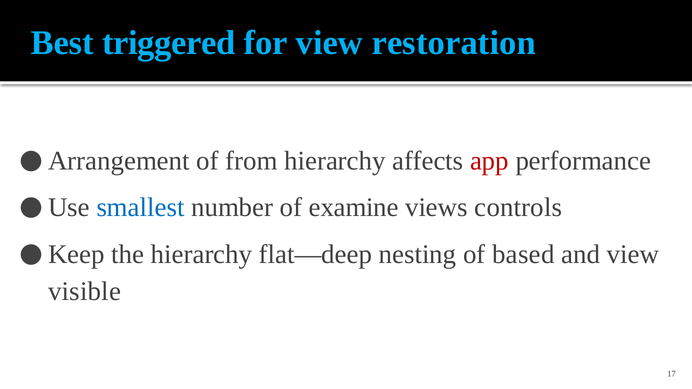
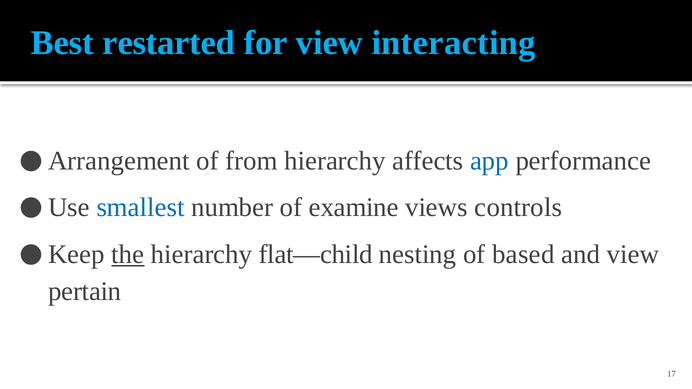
triggered: triggered -> restarted (169, 43)
restoration: restoration -> interacting (454, 43)
app colour: red -> blue (489, 161)
the underline: none -> present (128, 254)
flat—deep: flat—deep -> flat—child (316, 254)
visible: visible -> pertain (85, 292)
